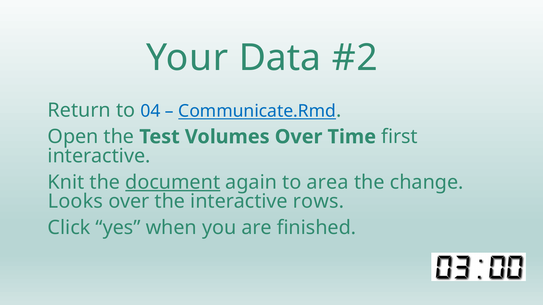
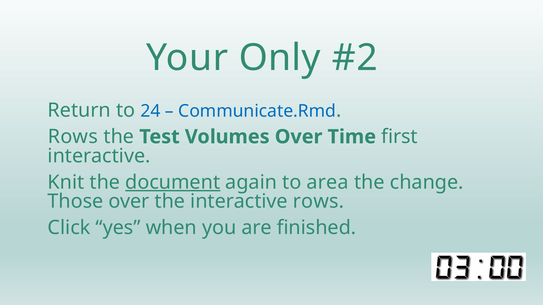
Data: Data -> Only (280, 58)
04: 04 -> 24 (150, 111)
Communicate.Rmd underline: present -> none (257, 111)
Open: Open -> Rows (73, 137)
Looks: Looks -> Those (76, 202)
